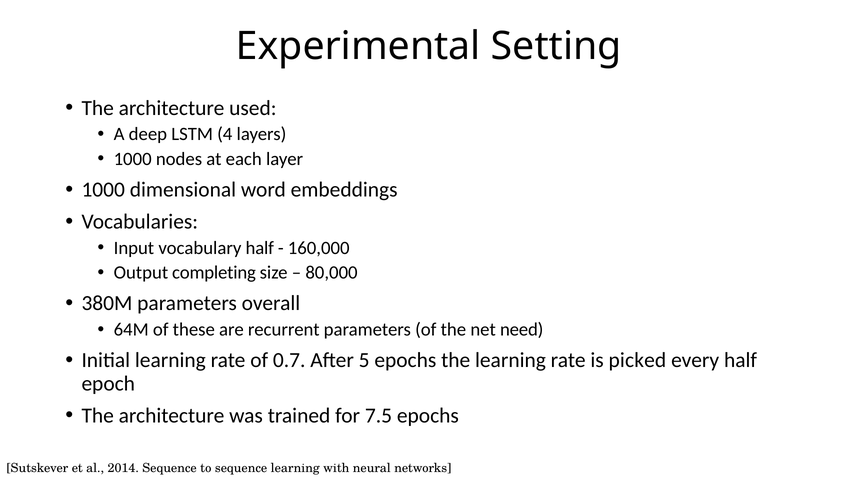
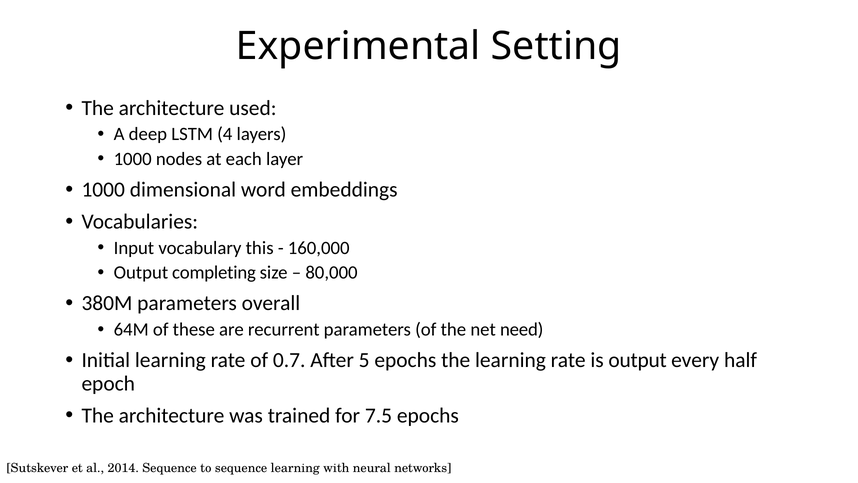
vocabulary half: half -> this (260, 248)
is picked: picked -> output (638, 360)
